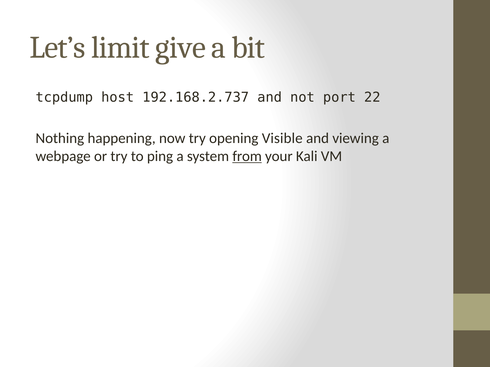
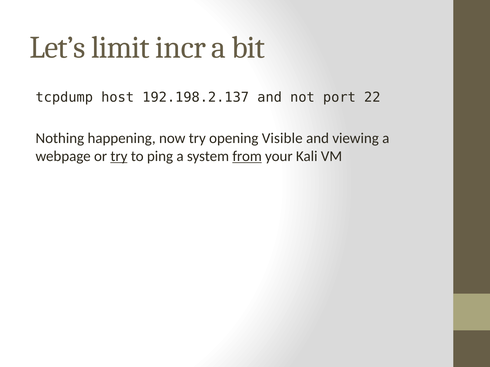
give: give -> incr (181, 48)
192.168.2.737: 192.168.2.737 -> 192.198.2.137 (196, 97)
try underline: none -> present (119, 156)
